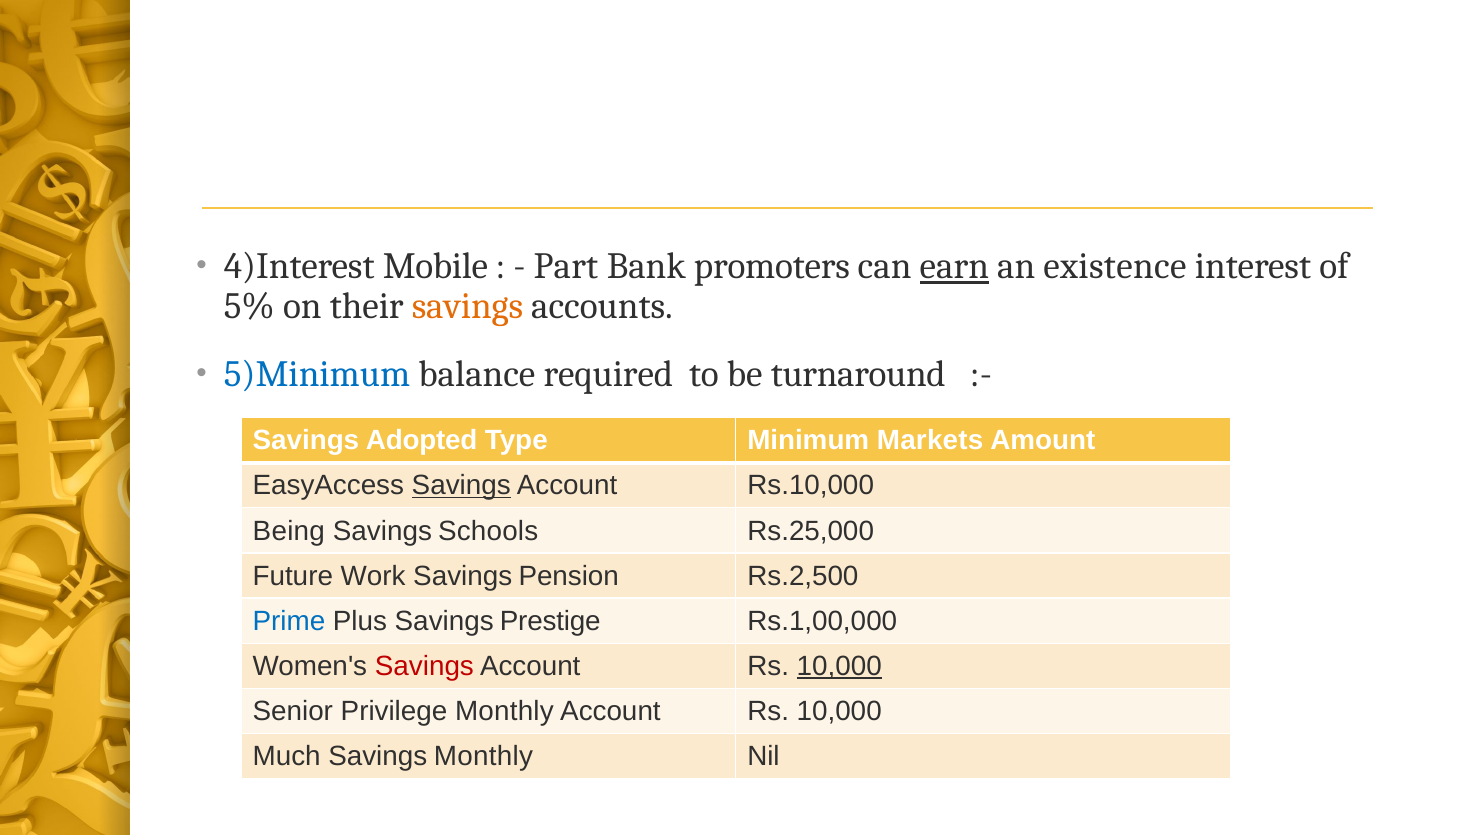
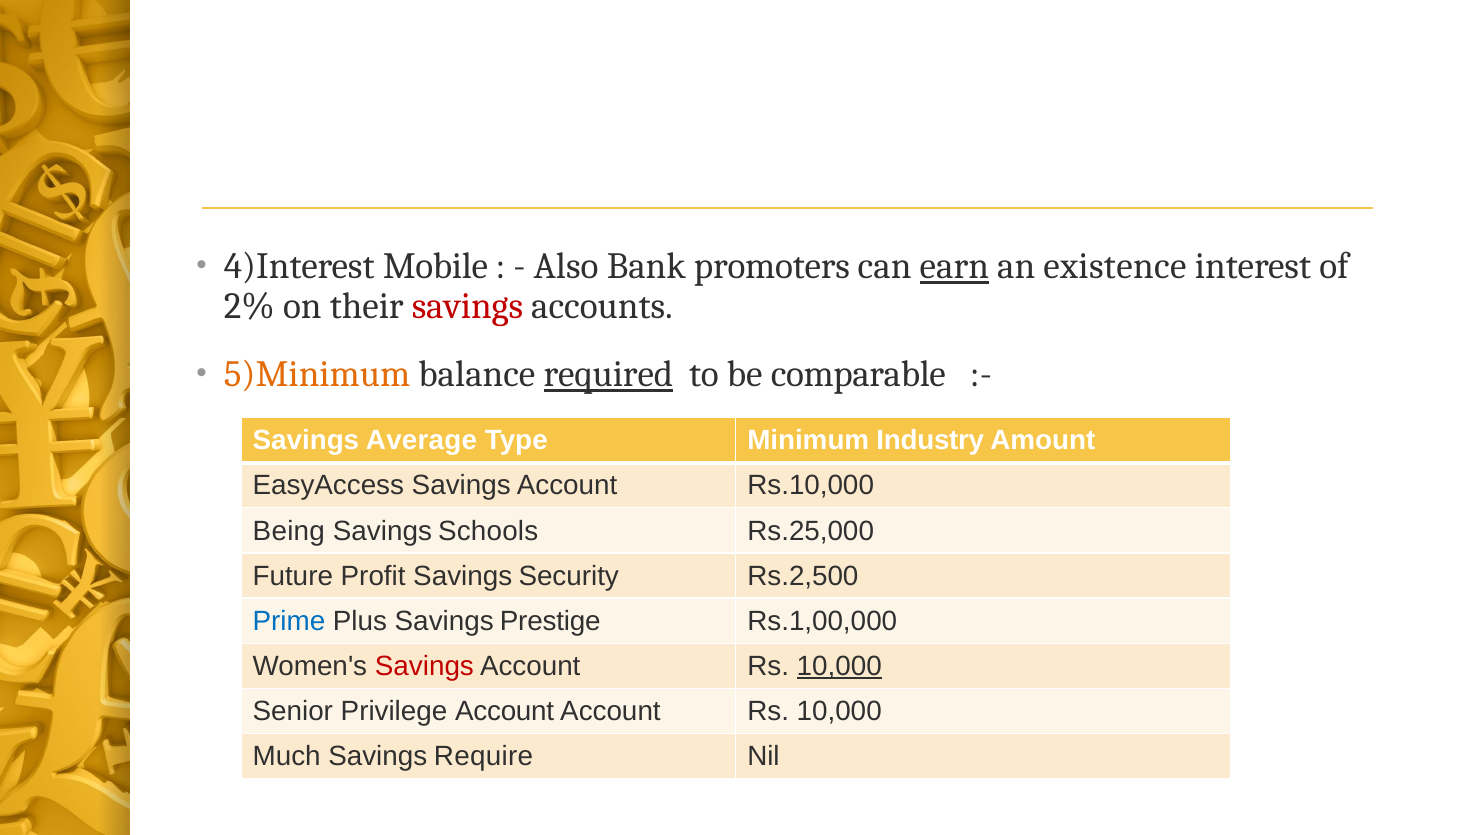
Part: Part -> Also (566, 267)
5%: 5% -> 2% (249, 307)
savings colour: orange -> red (467, 307)
5)Minimum colour: blue -> orange (317, 375)
required underline: none -> present (608, 375)
turnaround: turnaround -> comparable (858, 375)
Adopted: Adopted -> Average (421, 441)
Markets: Markets -> Industry (930, 441)
Savings underline: present -> none (461, 486)
Work: Work -> Profit (373, 576)
Pension: Pension -> Security (569, 576)
Privilege Monthly: Monthly -> Account (505, 711)
Savings Monthly: Monthly -> Require (483, 757)
